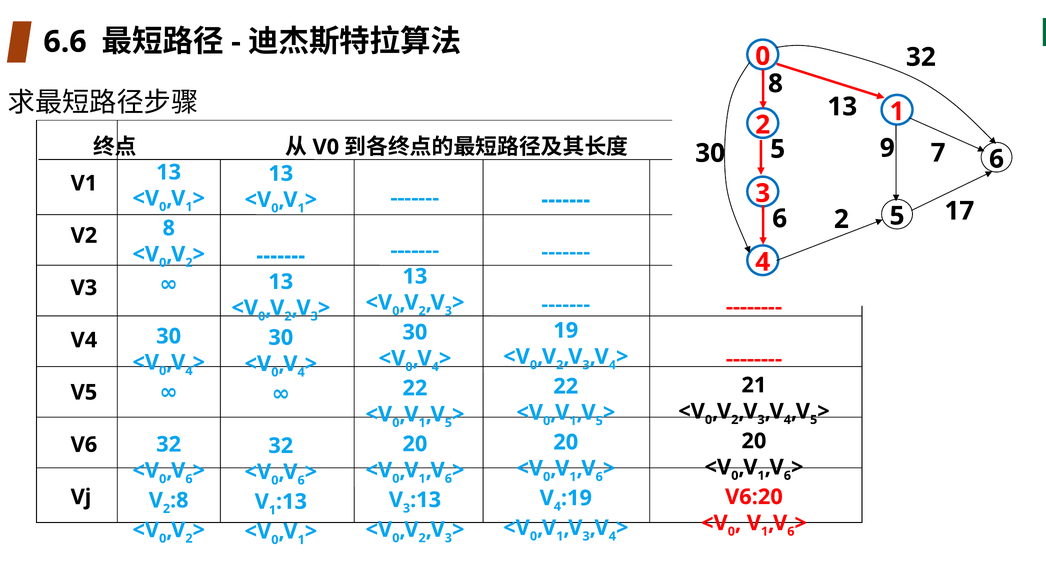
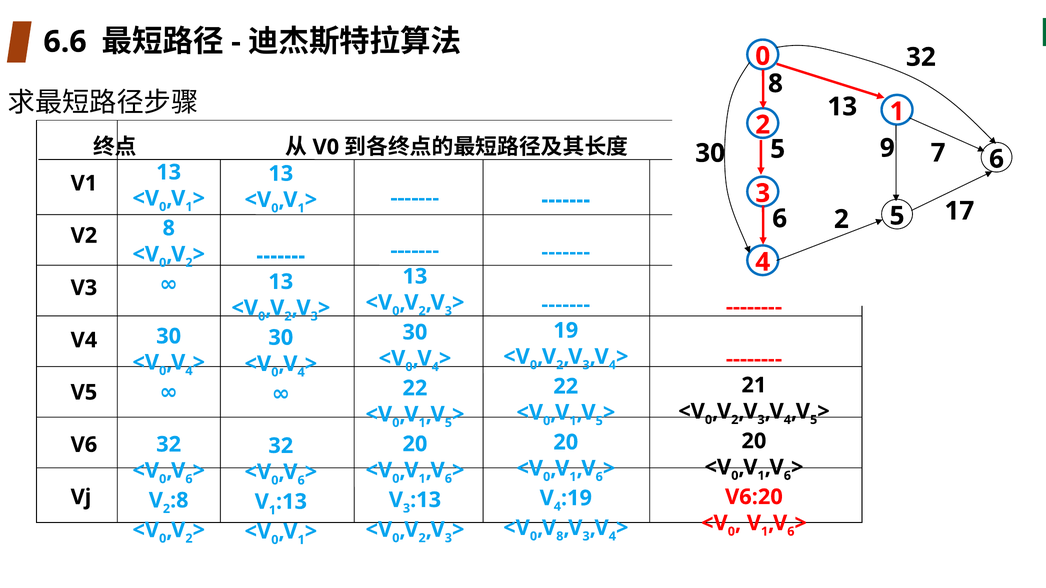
1: 1 -> 8 (560, 537)
